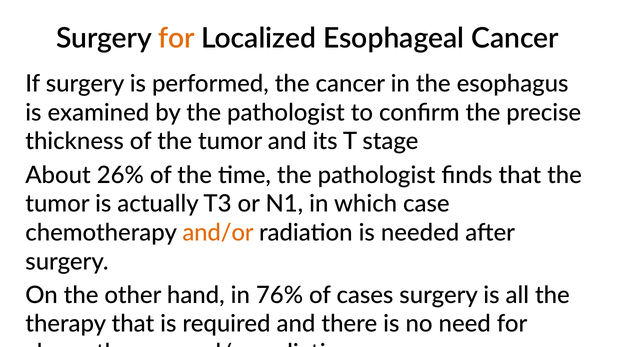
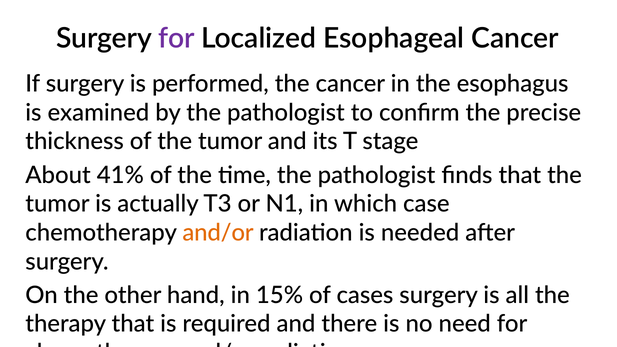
for colour: orange -> purple (177, 38)
26%: 26% -> 41% (120, 175)
76%: 76% -> 15% (280, 295)
